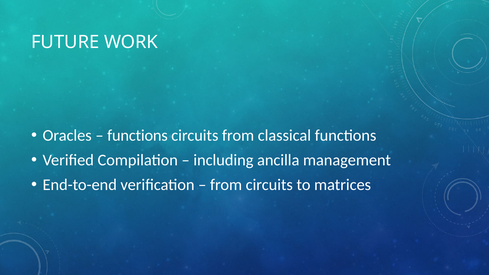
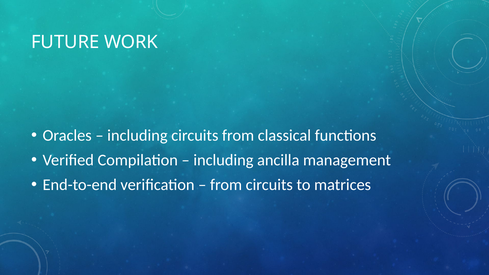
functions: functions -> including (137, 136)
